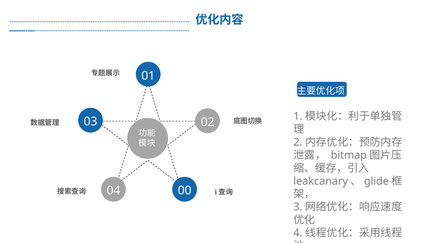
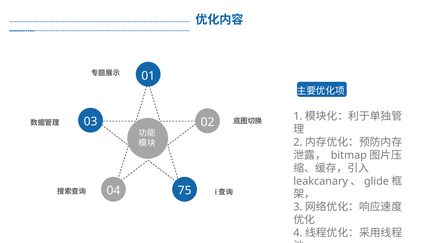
00: 00 -> 75 (185, 191)
